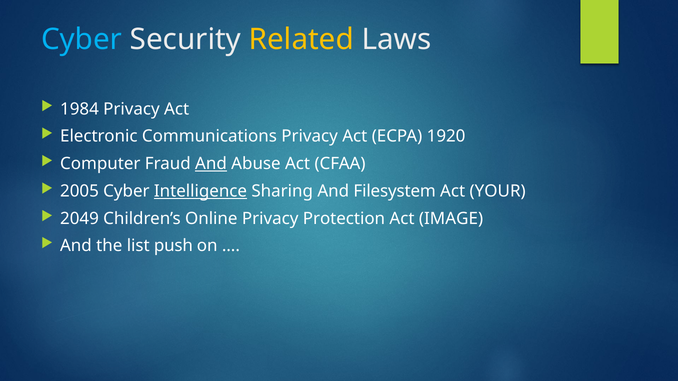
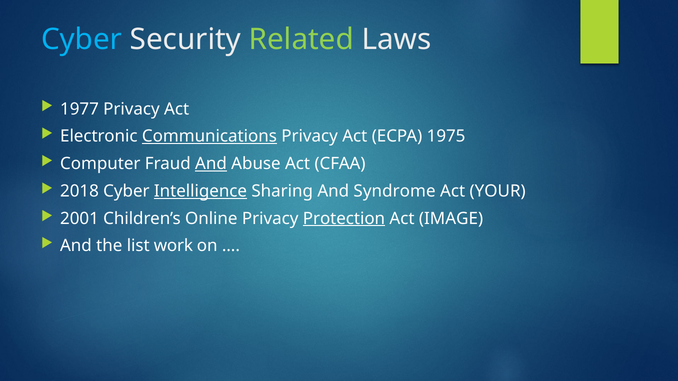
Related colour: yellow -> light green (301, 40)
1984: 1984 -> 1977 (79, 109)
Communications underline: none -> present (209, 136)
1920: 1920 -> 1975 (446, 136)
2005: 2005 -> 2018 (79, 191)
Filesystem: Filesystem -> Syndrome (395, 191)
2049: 2049 -> 2001 (79, 219)
Protection underline: none -> present (344, 219)
push: push -> work (173, 246)
